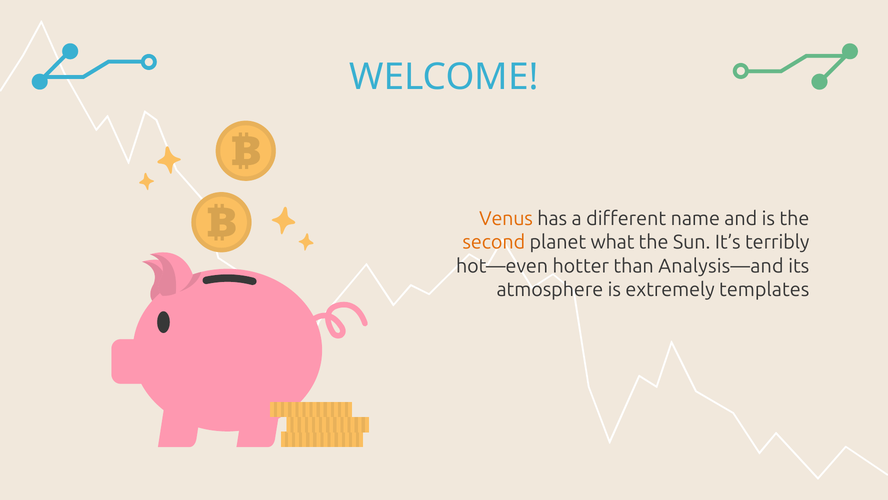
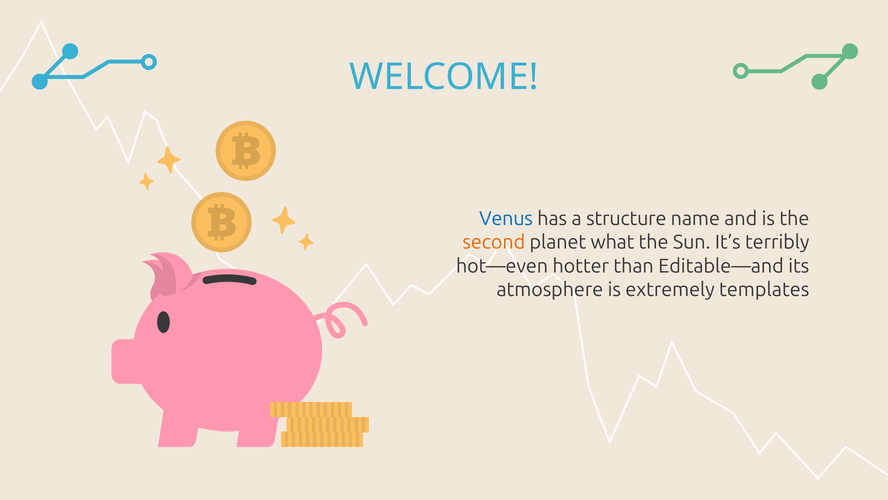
Venus colour: orange -> blue (506, 219)
different: different -> structure (626, 219)
Analysis—and: Analysis—and -> Editable—and (721, 266)
